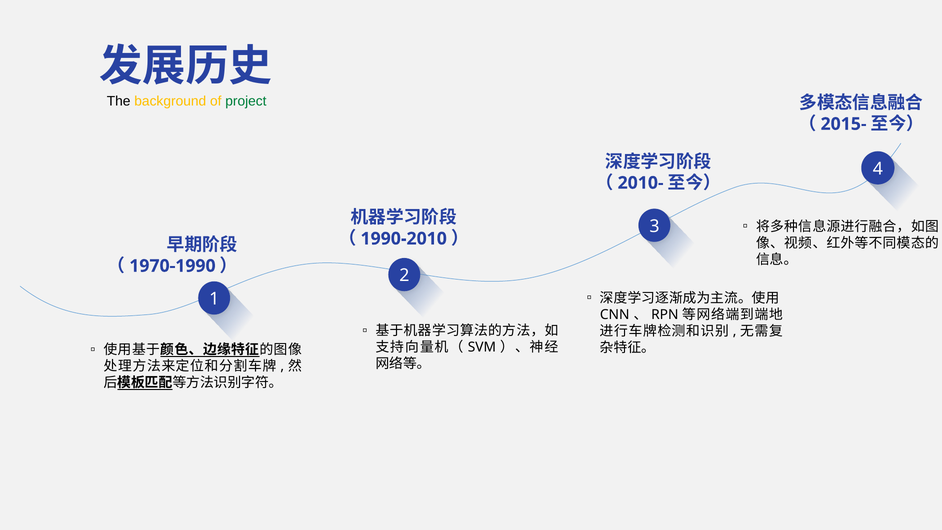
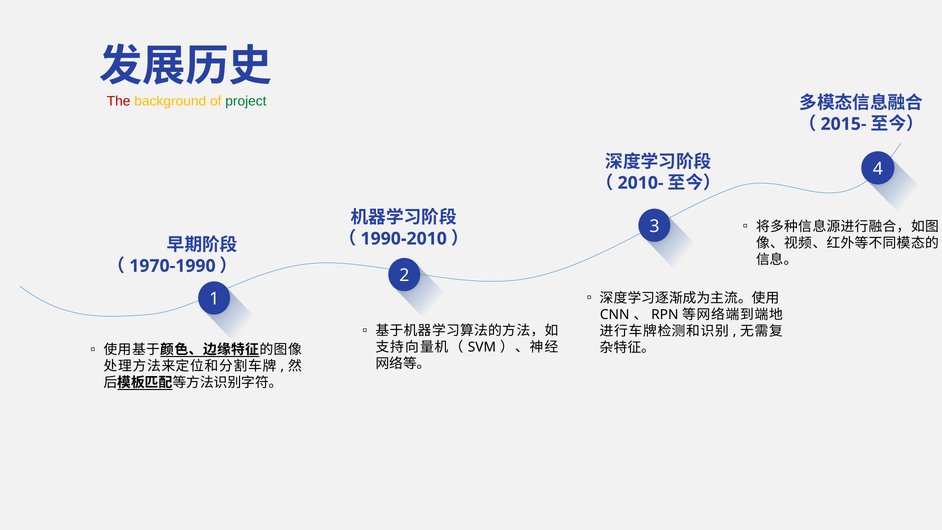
The colour: black -> red (119, 101)
